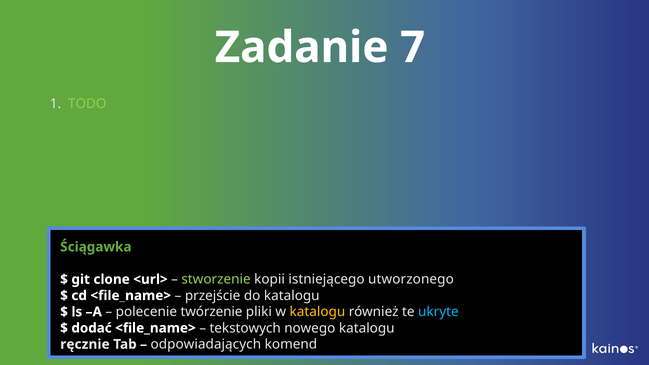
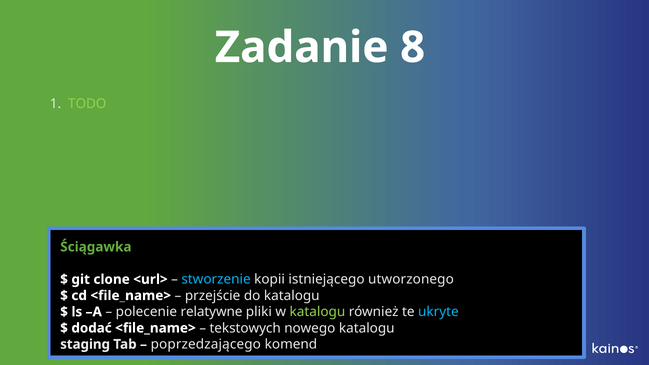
7: 7 -> 8 (413, 48)
stworzenie colour: light green -> light blue (216, 279)
twórzenie: twórzenie -> relatywne (212, 312)
katalogu colour: yellow -> light green (317, 312)
ręcznie: ręcznie -> staging (85, 344)
odpowiadających: odpowiadających -> poprzedzającego (206, 344)
